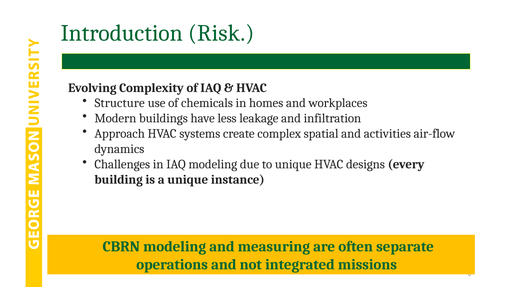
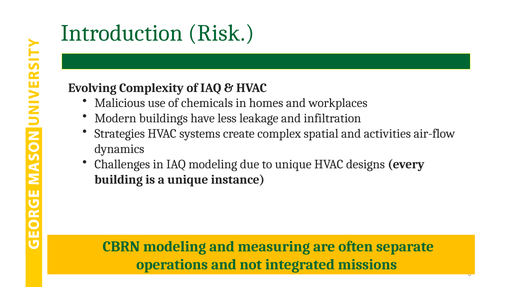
Structure: Structure -> Malicious (120, 103)
Approach: Approach -> Strategies (120, 134)
